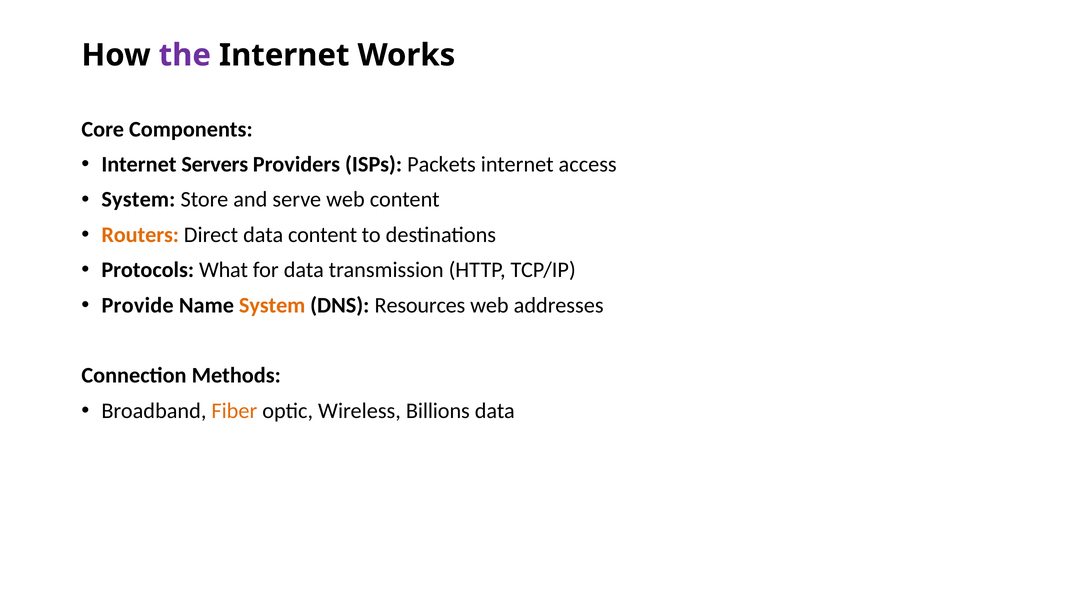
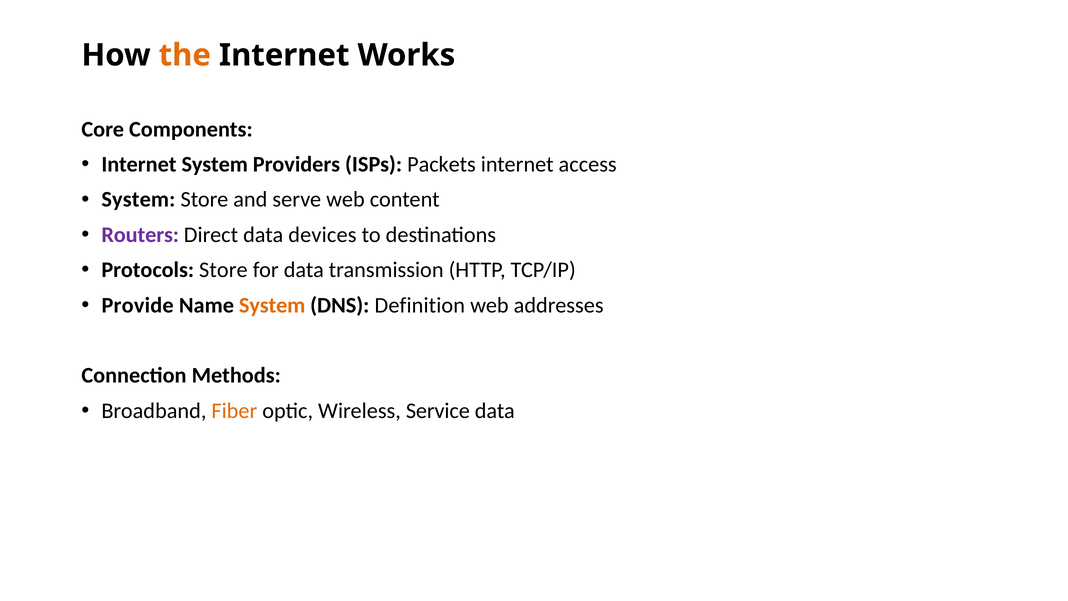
the colour: purple -> orange (185, 55)
Internet Servers: Servers -> System (215, 164)
Routers colour: orange -> purple (140, 235)
data content: content -> devices (322, 235)
Protocols What: What -> Store (223, 270)
Resources: Resources -> Definition (420, 305)
Billions: Billions -> Service (438, 411)
